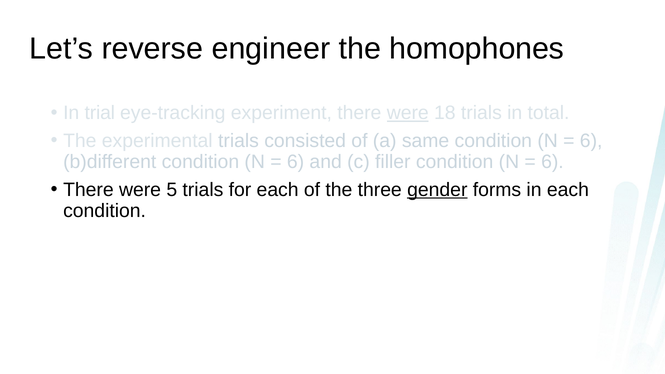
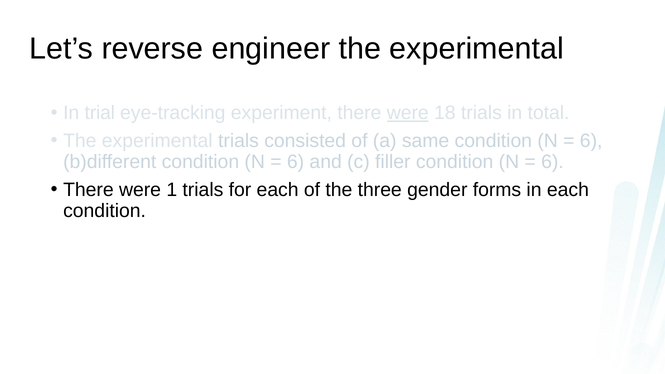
engineer the homophones: homophones -> experimental (477, 49)
5: 5 -> 1 (172, 190)
gender underline: present -> none (437, 190)
